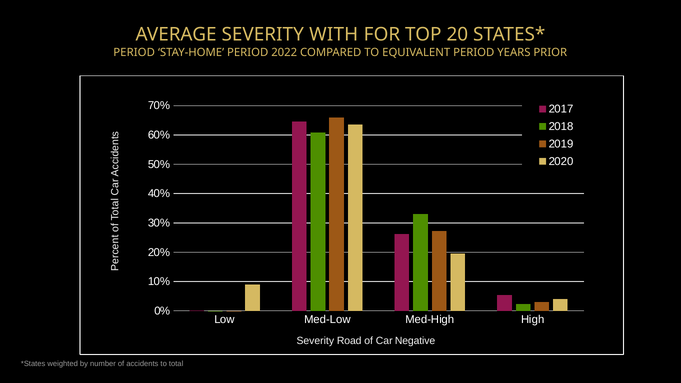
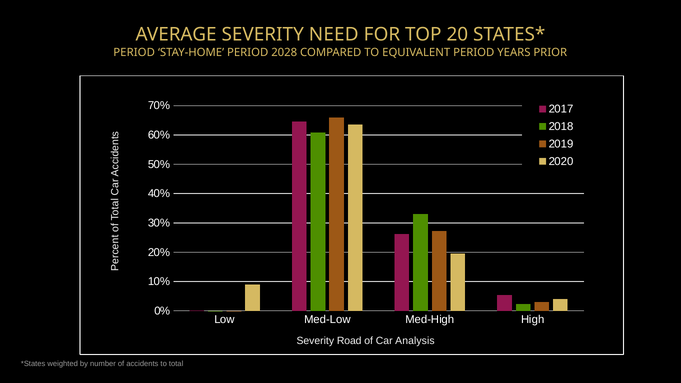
WITH: WITH -> NEED (334, 35)
2022: 2022 -> 2028 (284, 52)
Negative: Negative -> Analysis (415, 341)
